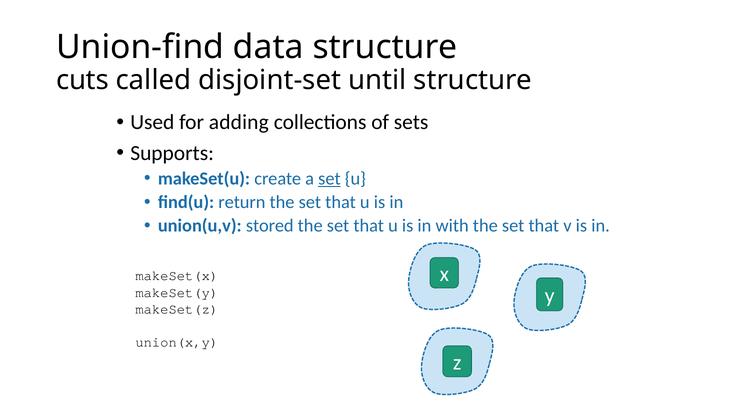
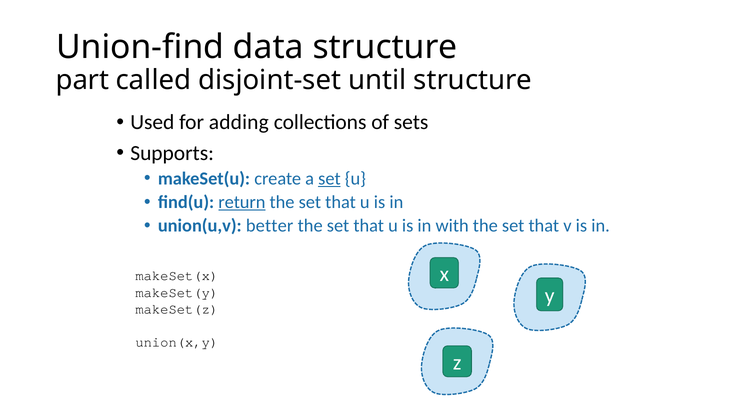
cuts: cuts -> part (82, 80)
return underline: none -> present (242, 202)
stored: stored -> better (270, 226)
